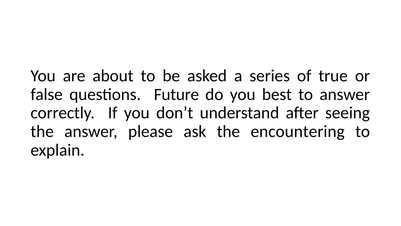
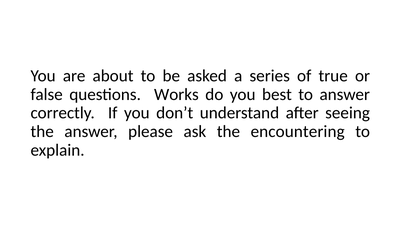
Future: Future -> Works (176, 94)
